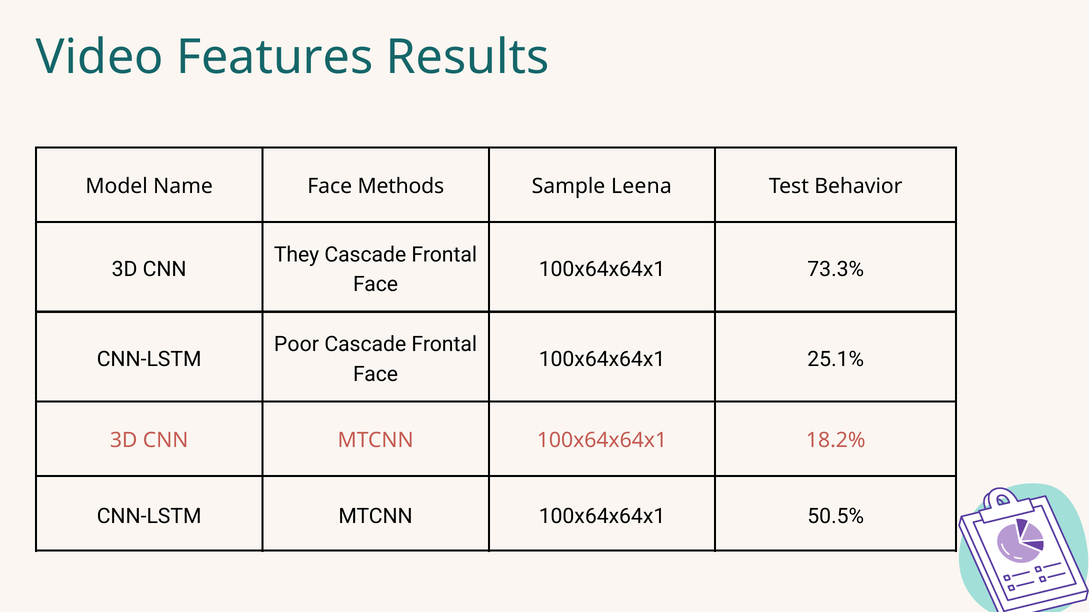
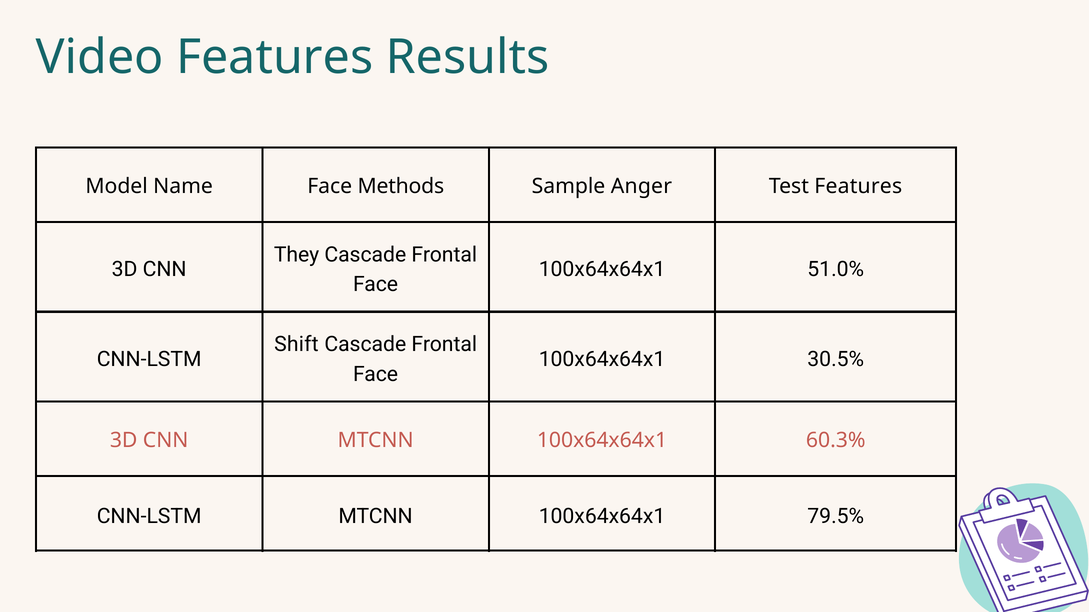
Leena: Leena -> Anger (641, 187)
Test Behavior: Behavior -> Features (858, 187)
73.3%: 73.3% -> 51.0% (836, 270)
Poor: Poor -> Shift (296, 345)
25.1%: 25.1% -> 30.5% (836, 360)
18.2%: 18.2% -> 60.3% (836, 441)
50.5%: 50.5% -> 79.5% (836, 517)
